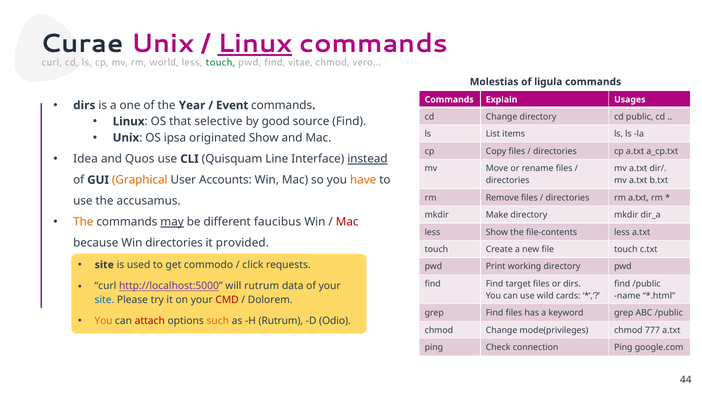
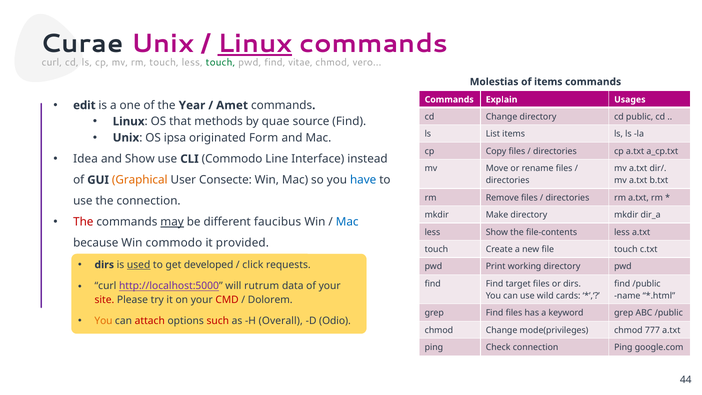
rm world: world -> touch (164, 62)
of ligula: ligula -> items (548, 82)
dirs: dirs -> edit (84, 105)
Event: Event -> Amet (232, 105)
selective: selective -> methods (219, 121)
good: good -> quae (276, 121)
originated Show: Show -> Form (264, 138)
and Quos: Quos -> Show (140, 159)
CLI Quisquam: Quisquam -> Commodo (232, 159)
instead underline: present -> none (367, 159)
Accounts: Accounts -> Consecte (225, 180)
have colour: orange -> blue (363, 180)
the accusamus: accusamus -> connection (149, 201)
The colour: orange -> red (83, 222)
Mac colour: red -> blue (347, 222)
Win directories: directories -> commodo (174, 243)
site: site -> dirs (104, 265)
used underline: none -> present (139, 265)
commodo: commodo -> developed (209, 265)
site colour: blue -> red (104, 300)
such colour: orange -> red (218, 321)
H Rutrum: Rutrum -> Overall (281, 321)
